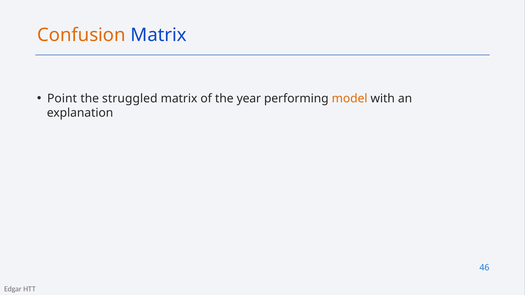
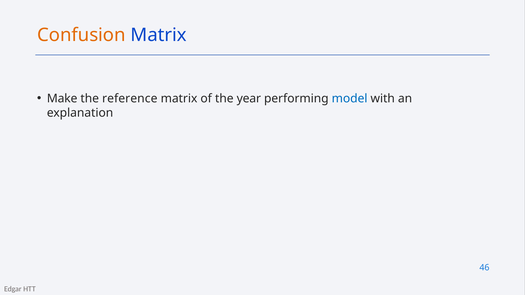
Point: Point -> Make (62, 99)
struggled: struggled -> reference (130, 99)
model colour: orange -> blue (350, 99)
